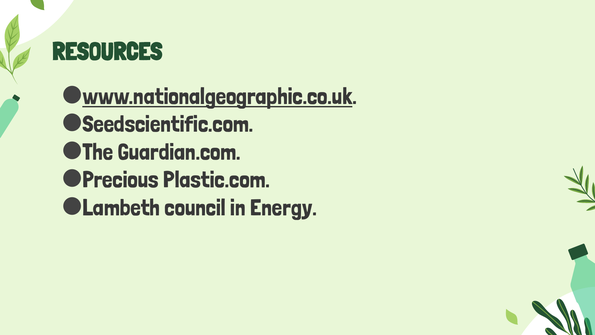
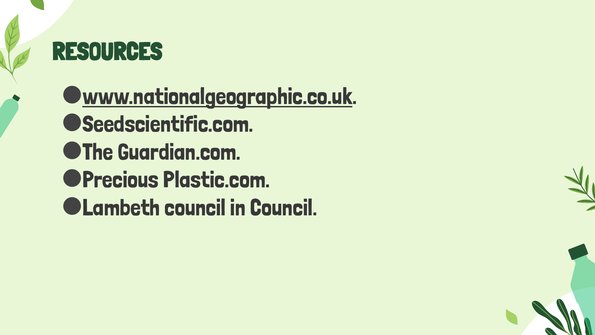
in Energy: Energy -> Council (284, 208)
